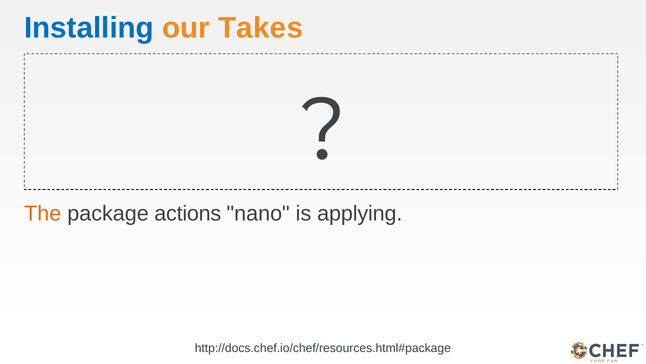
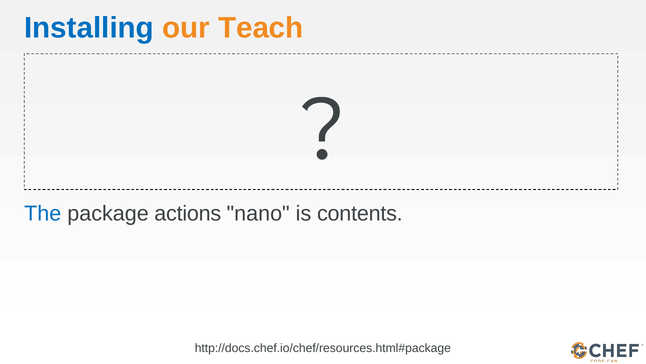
Takes: Takes -> Teach (261, 28)
The colour: orange -> blue (43, 213)
applying: applying -> contents (360, 213)
